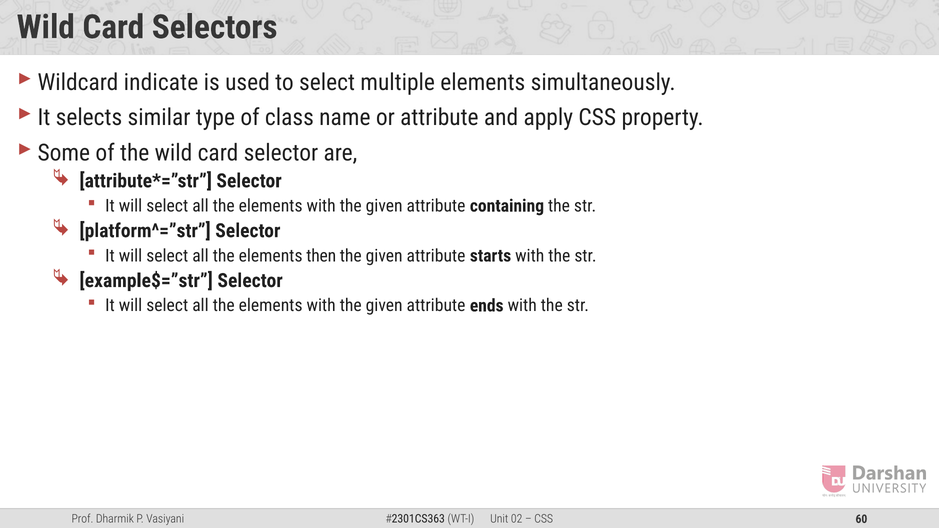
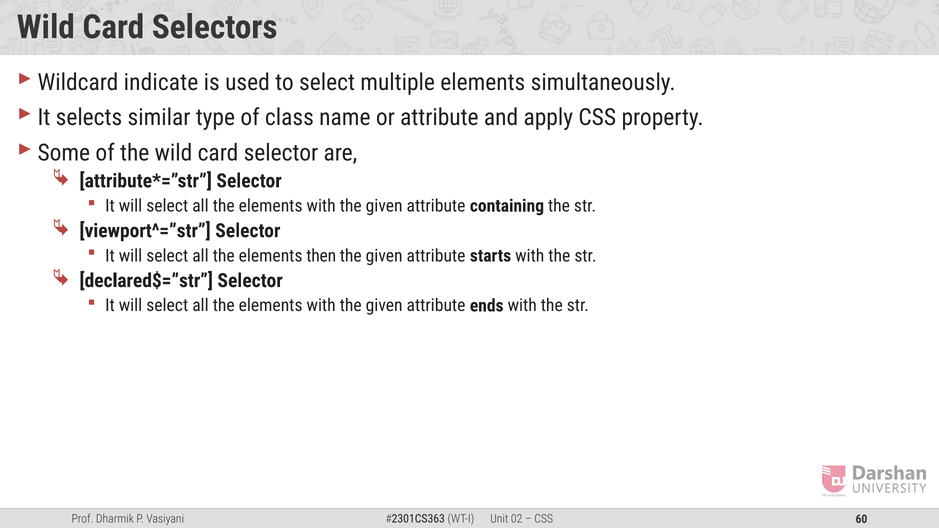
platform^=”str: platform^=”str -> viewport^=”str (145, 231)
example$=”str: example$=”str -> declared$=”str (146, 281)
